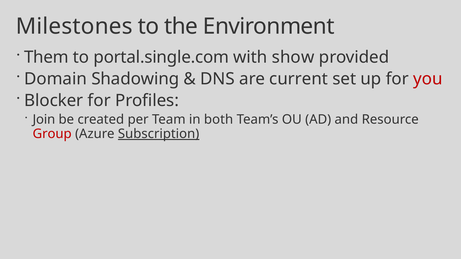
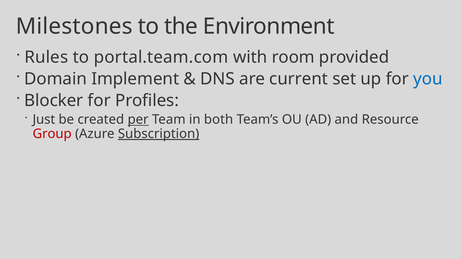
Them: Them -> Rules (46, 57)
portal.single.com: portal.single.com -> portal.team.com (161, 57)
show: show -> room (293, 57)
Shadowing: Shadowing -> Implement (135, 79)
you colour: red -> blue (428, 79)
Join: Join -> Just (44, 120)
per underline: none -> present (138, 120)
